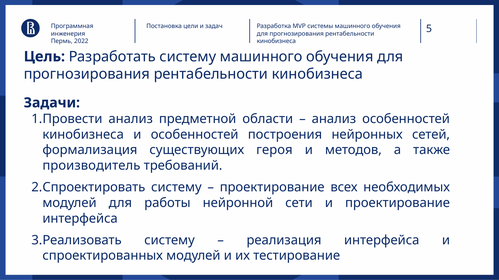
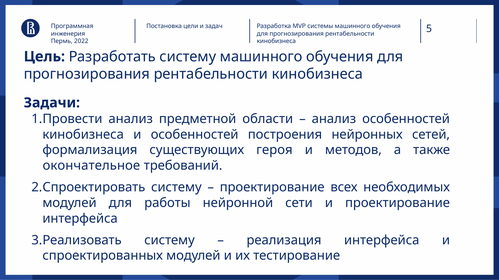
производитель: производитель -> окончательное (91, 166)
